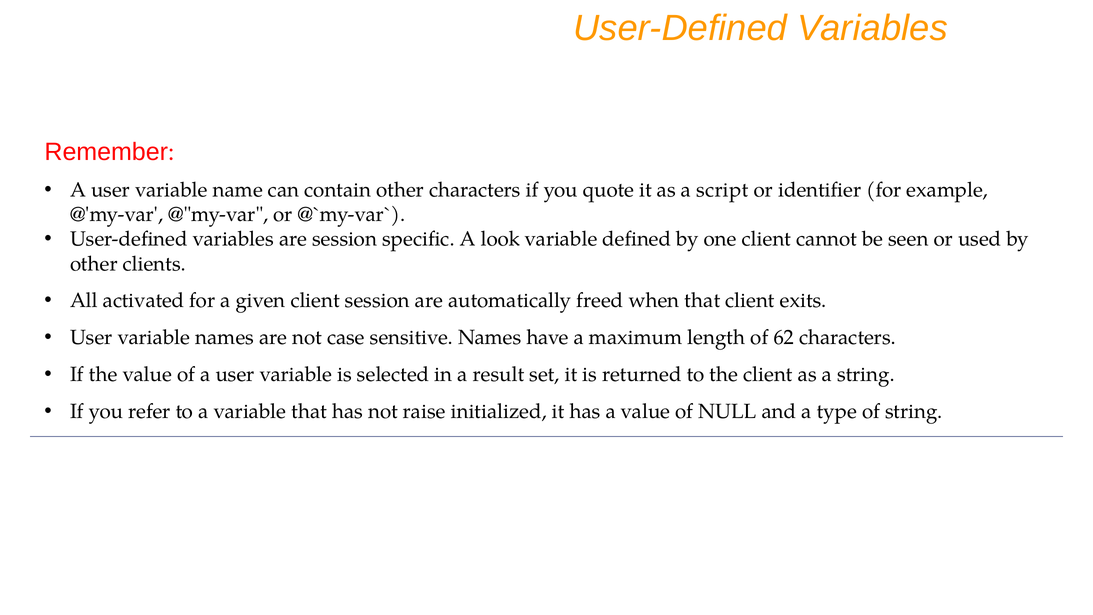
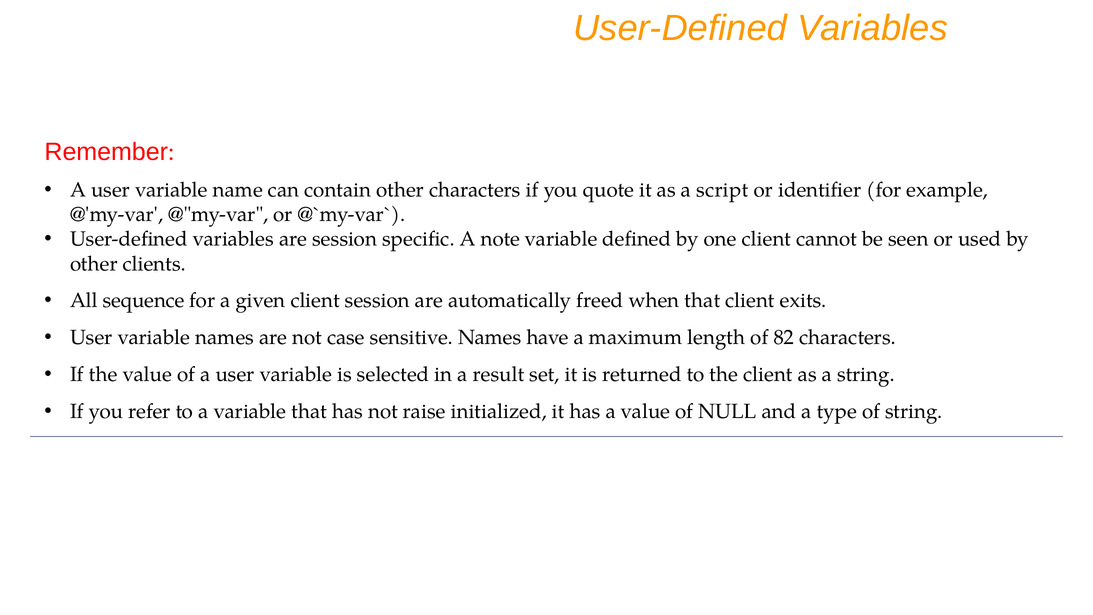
look: look -> note (500, 239)
activated: activated -> sequence (144, 301)
62: 62 -> 82 (784, 337)
